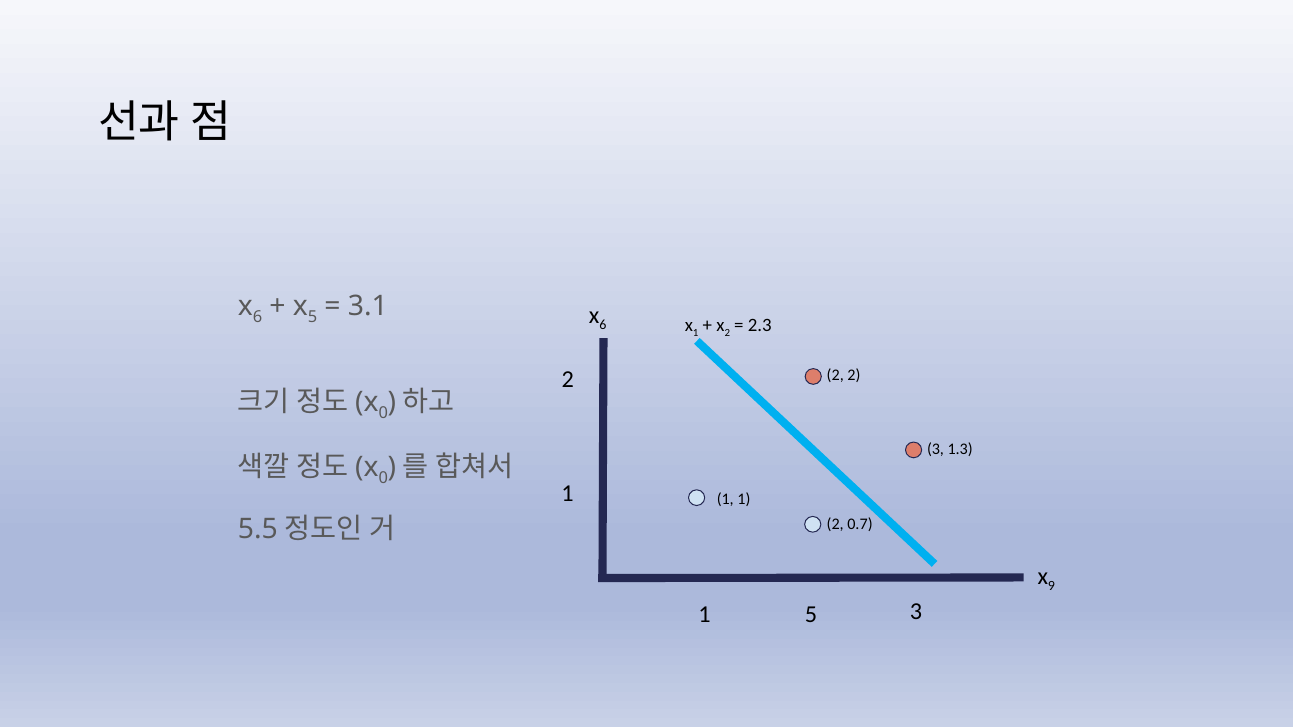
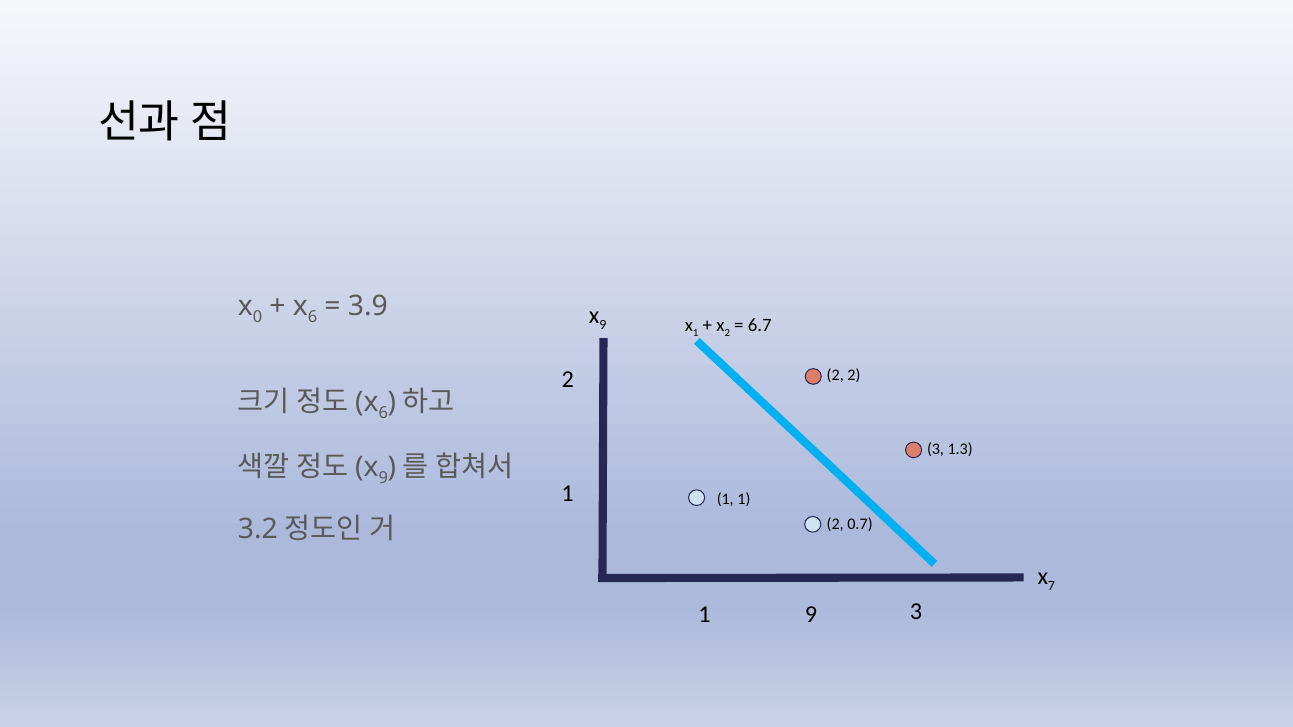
6: 6 -> 0 (258, 318)
5: 5 -> 6 (312, 318)
3.1: 3.1 -> 3.9 (368, 307)
6: 6 -> 9 (603, 325)
2.3: 2.3 -> 6.7 (760, 326)
0: 0 -> 6 (383, 413)
0: 0 -> 9 (383, 479)
5.5: 5.5 -> 3.2 (258, 530)
9: 9 -> 7 (1052, 586)
1 5: 5 -> 9 (811, 614)
